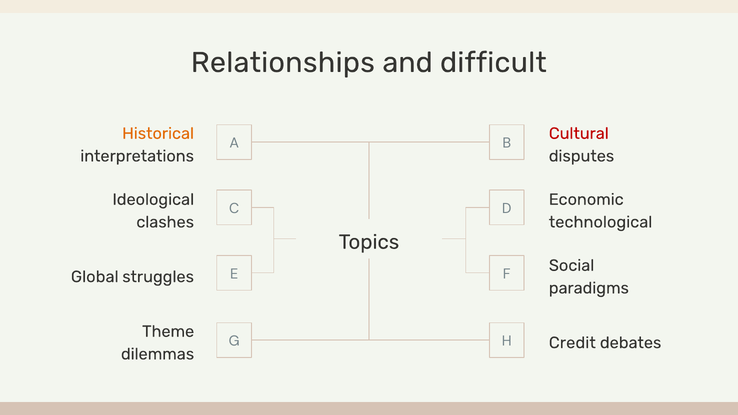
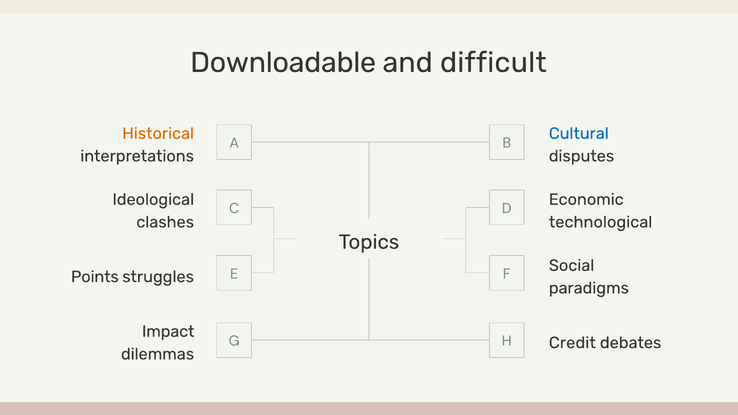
Relationships: Relationships -> Downloadable (283, 63)
Cultural colour: red -> blue (579, 134)
Global: Global -> Points (95, 277)
Theme: Theme -> Impact (168, 332)
